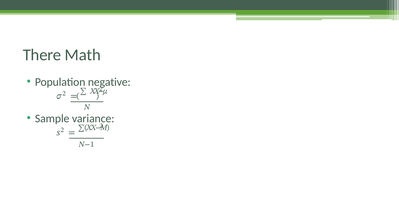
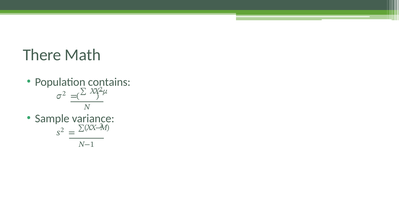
negative: negative -> contains (109, 82)
